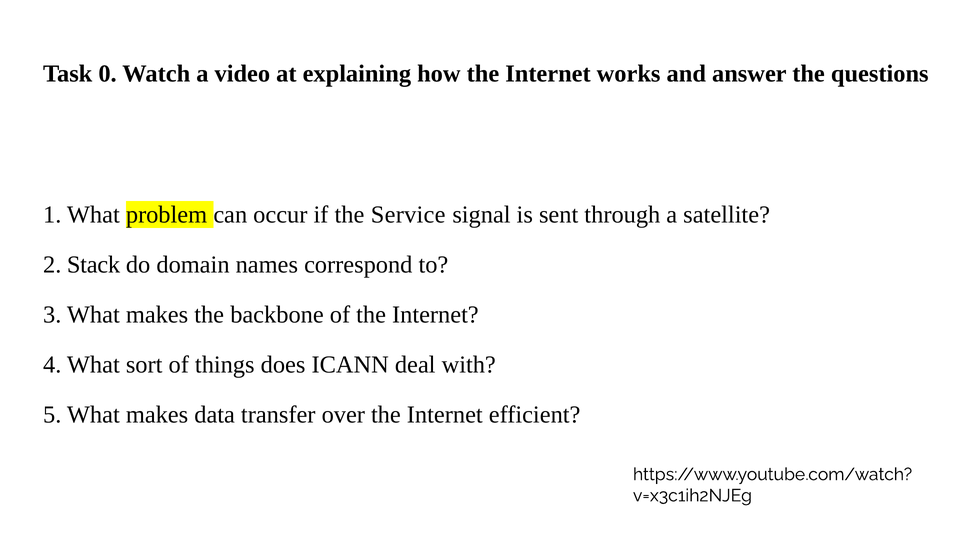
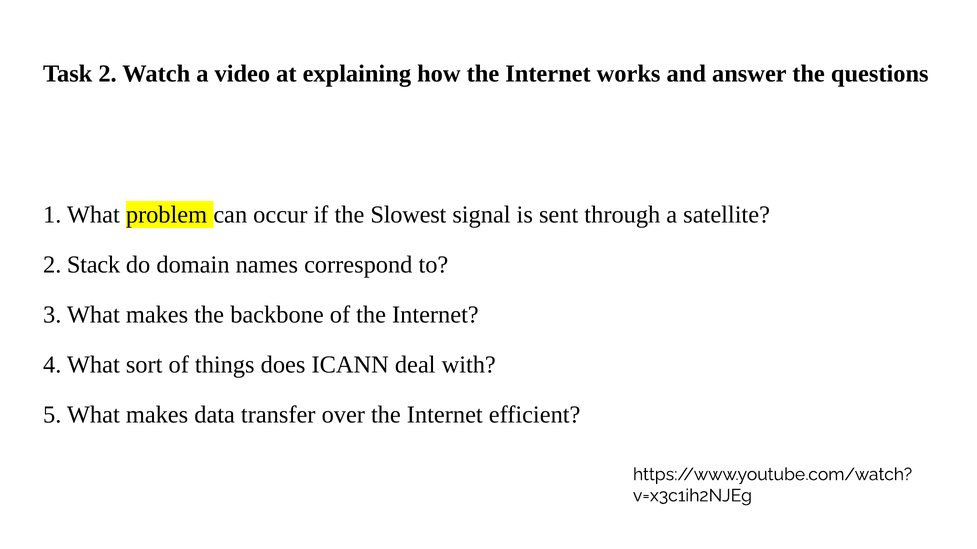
Task 0: 0 -> 2 (108, 74)
Service: Service -> Slowest (408, 215)
